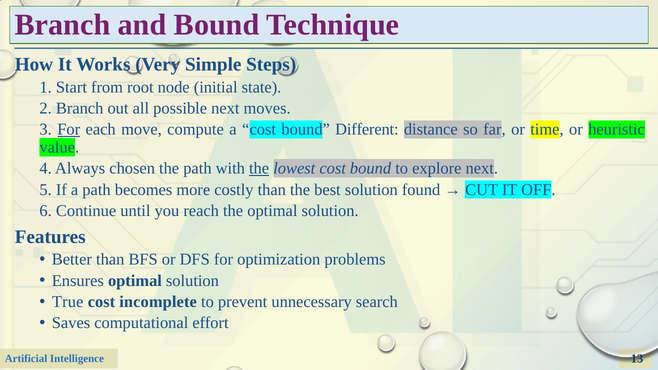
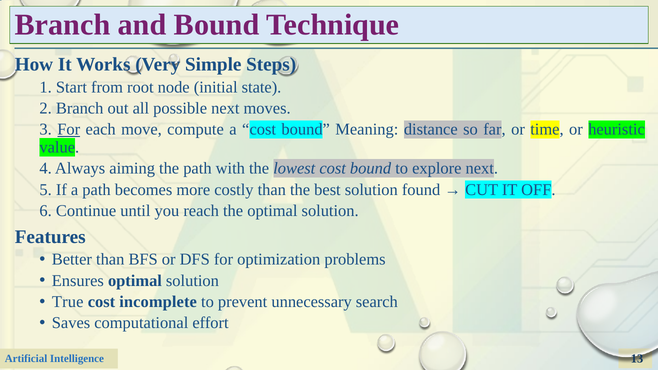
Different: Different -> Meaning (367, 130)
chosen: chosen -> aiming (132, 169)
the underline: present -> none (259, 169)
